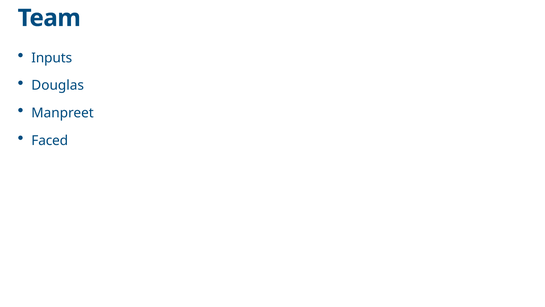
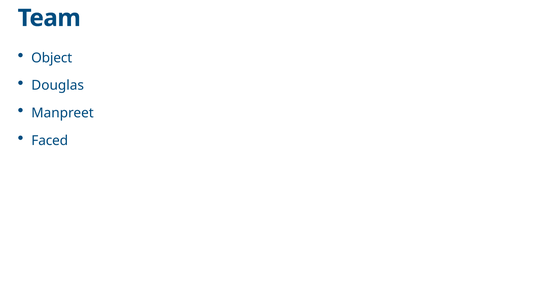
Inputs: Inputs -> Object (52, 58)
